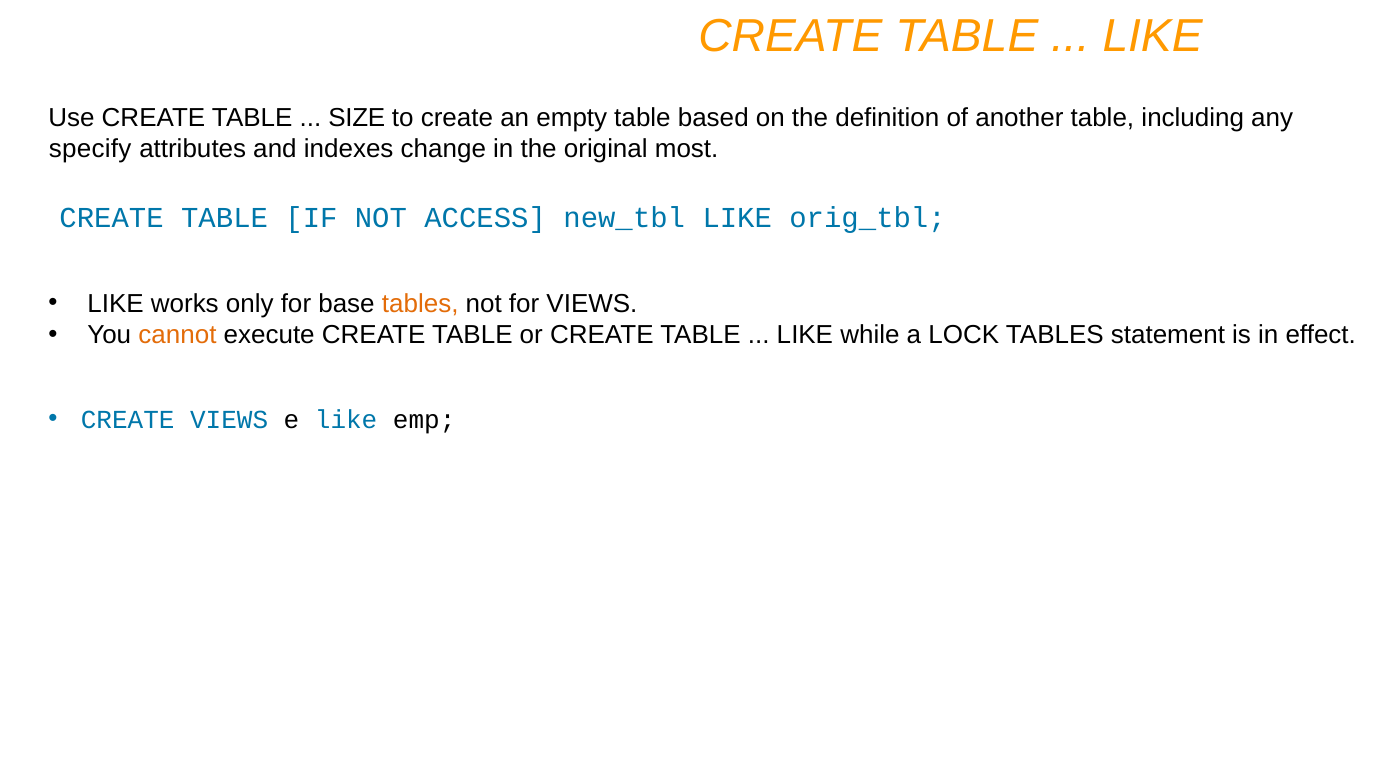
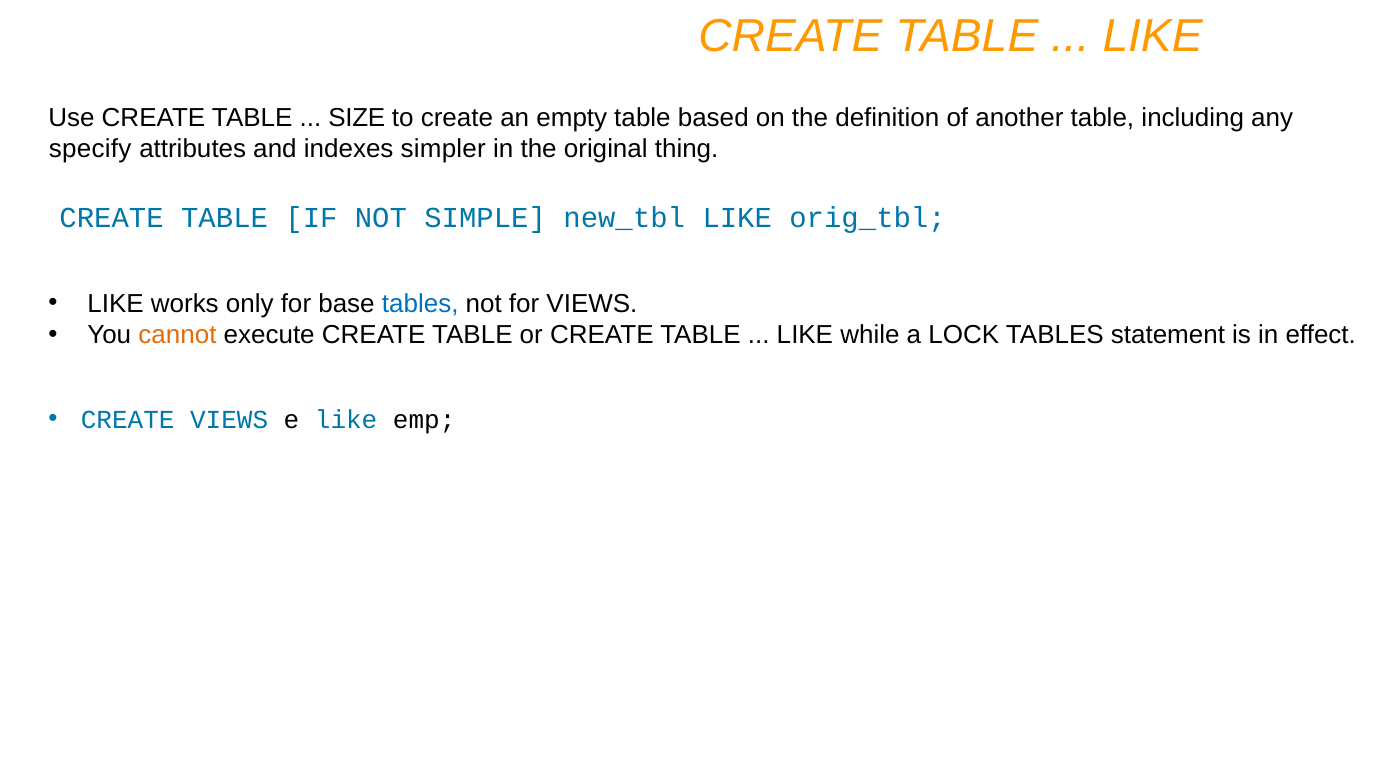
change: change -> simpler (443, 149)
most: most -> thing (687, 149)
ACCESS: ACCESS -> SIMPLE (485, 218)
tables colour: orange -> blue (420, 304)
